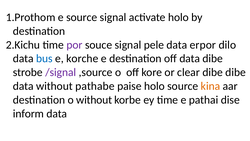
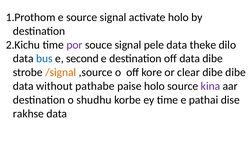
erpor: erpor -> theke (203, 45)
korche: korche -> second (82, 58)
/signal colour: purple -> orange (61, 72)
kina colour: orange -> purple (210, 86)
o without: without -> shudhu (94, 100)
inform: inform -> rakhse (28, 113)
